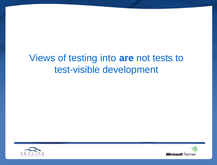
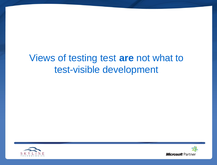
into: into -> test (108, 58)
tests: tests -> what (163, 58)
